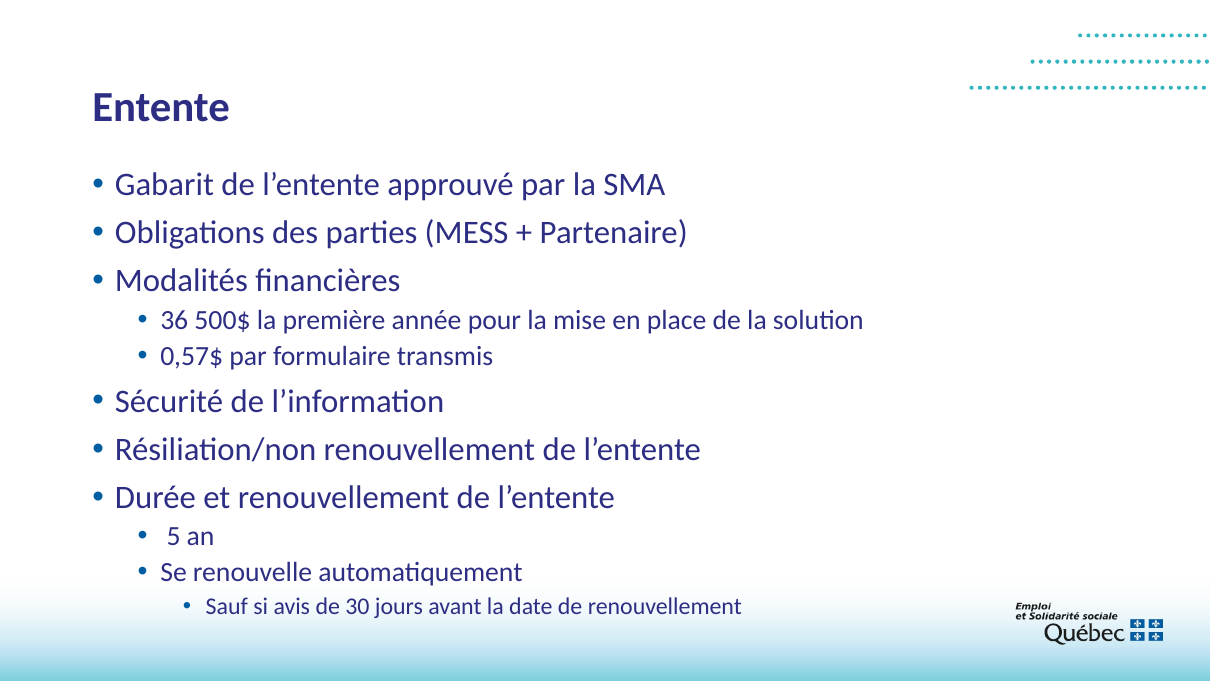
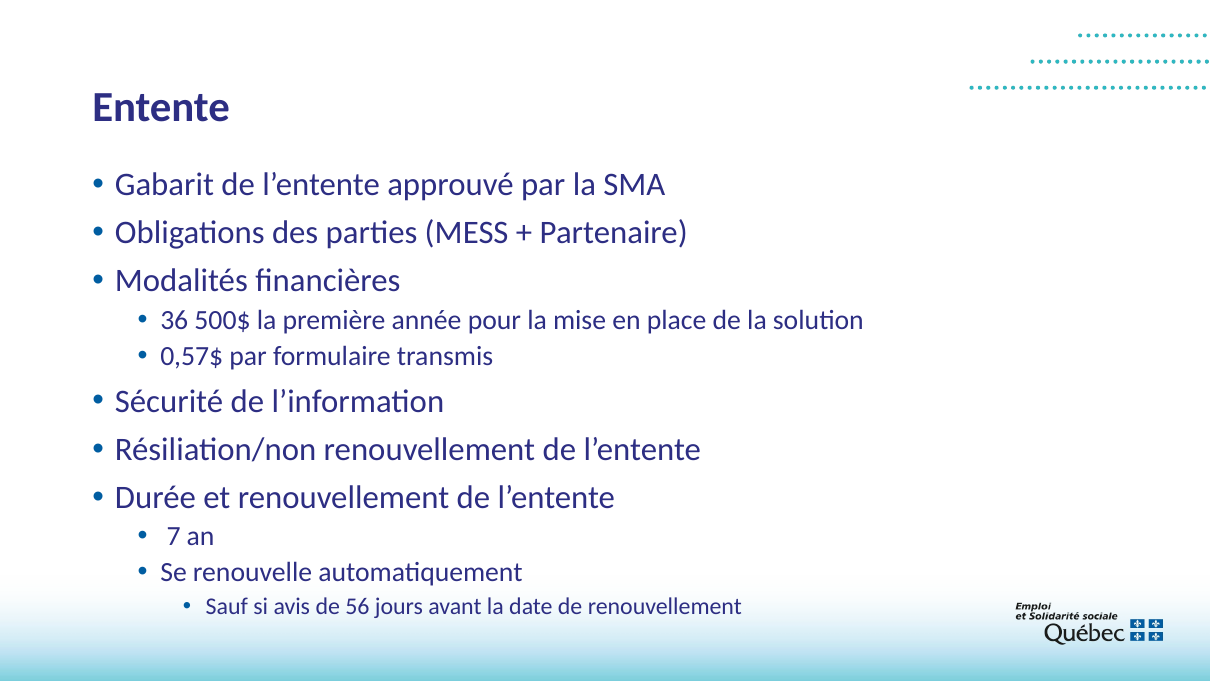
5: 5 -> 7 (174, 536)
30: 30 -> 56 (357, 607)
